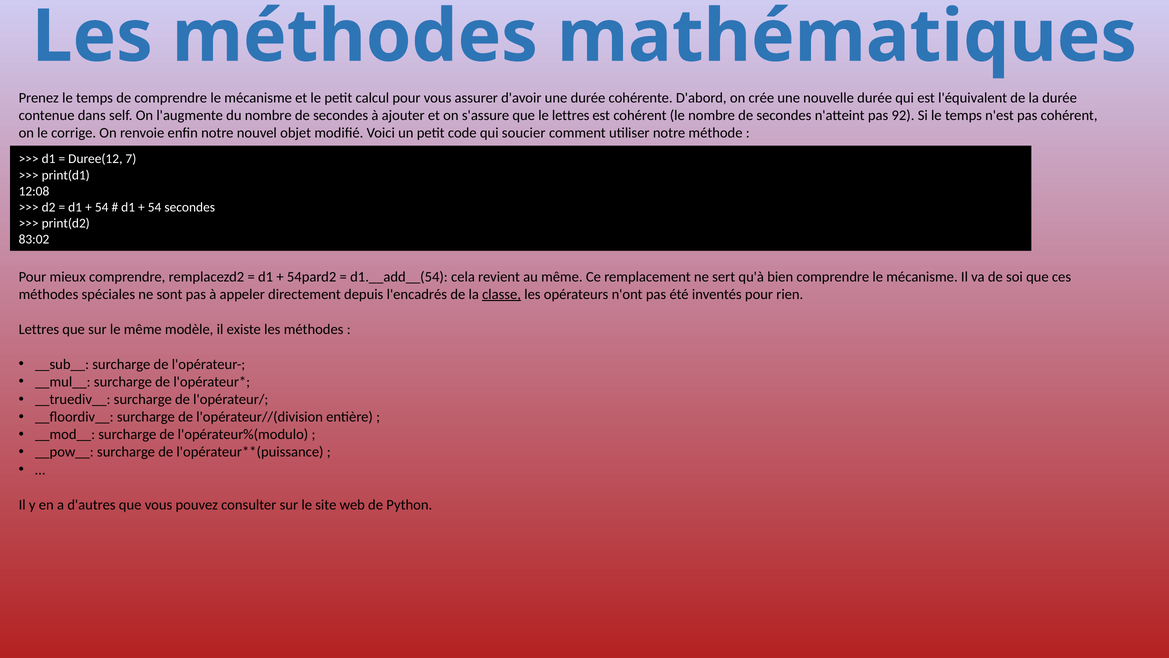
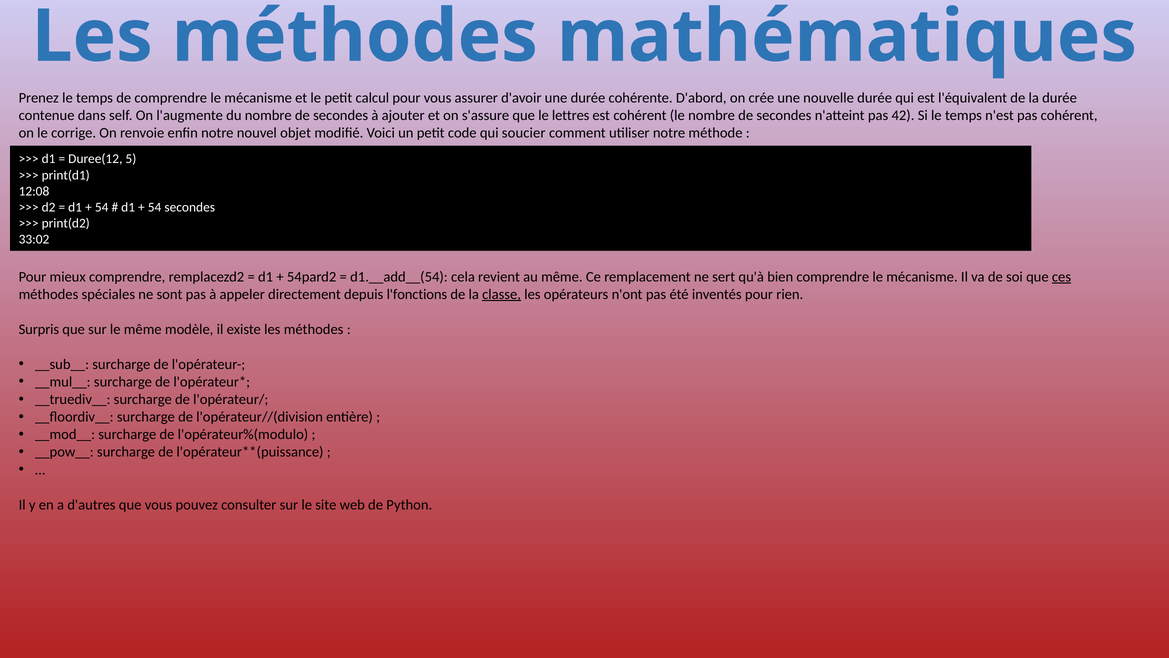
92: 92 -> 42 (903, 115)
7: 7 -> 5 (131, 159)
83:02: 83:02 -> 33:02 (34, 239)
ces underline: none -> present (1062, 276)
l'encadrés: l'encadrés -> l'fonctions (417, 294)
Lettres: Lettres -> Surpris (39, 329)
